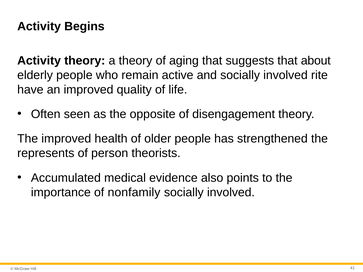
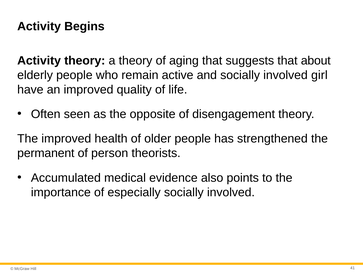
rite: rite -> girl (319, 75)
represents: represents -> permanent (46, 153)
nonfamily: nonfamily -> especially (134, 192)
